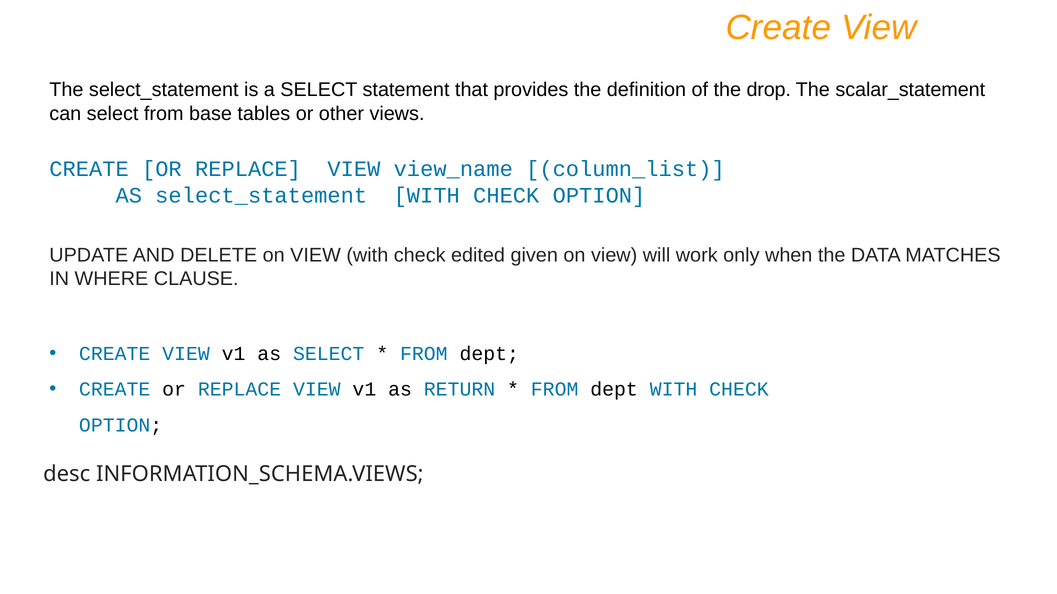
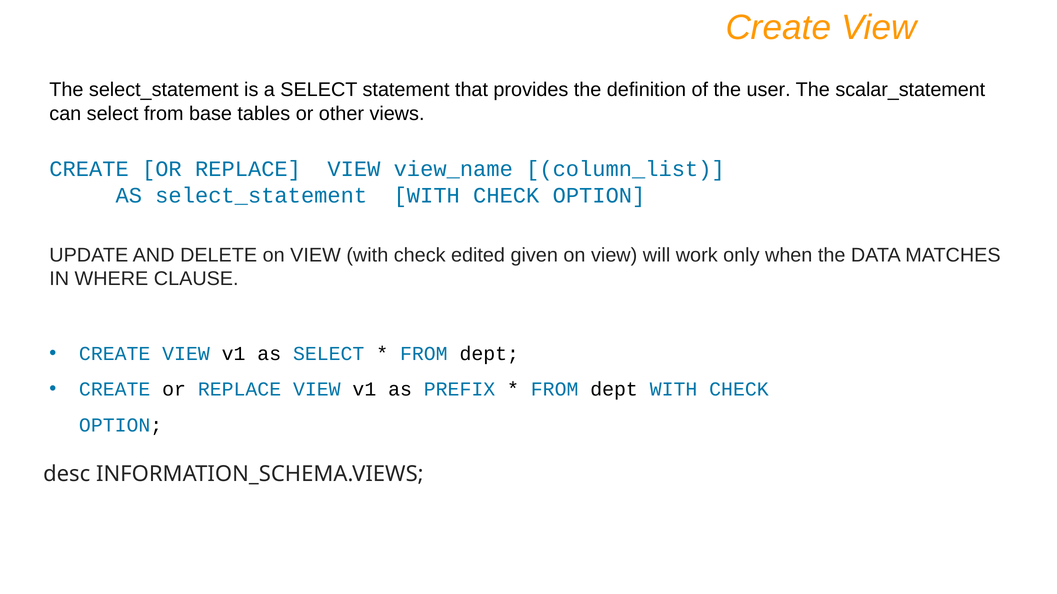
drop: drop -> user (769, 90)
RETURN: RETURN -> PREFIX (460, 390)
